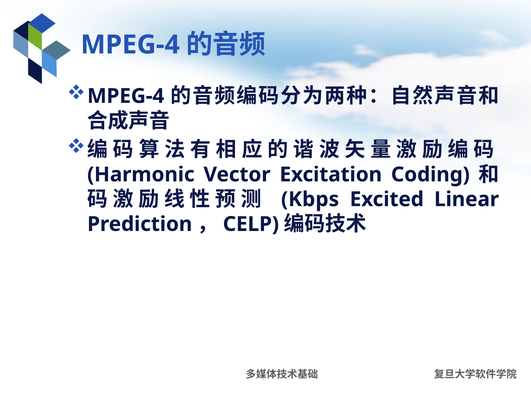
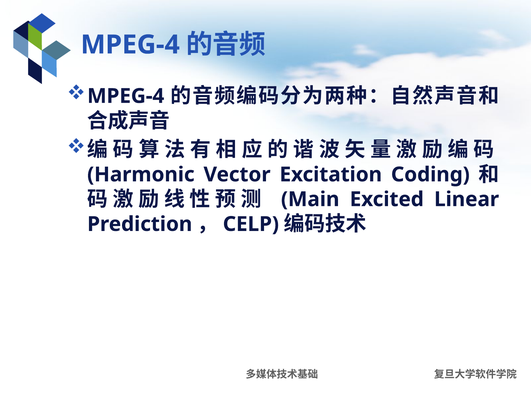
Kbps: Kbps -> Main (310, 199)
